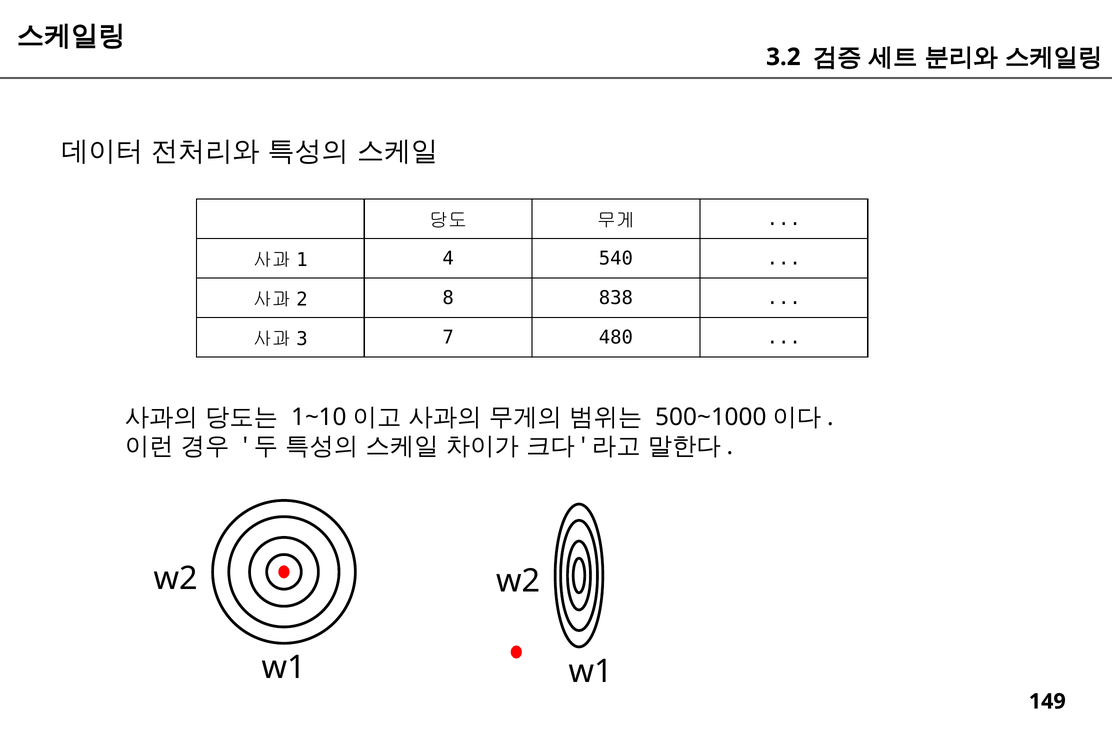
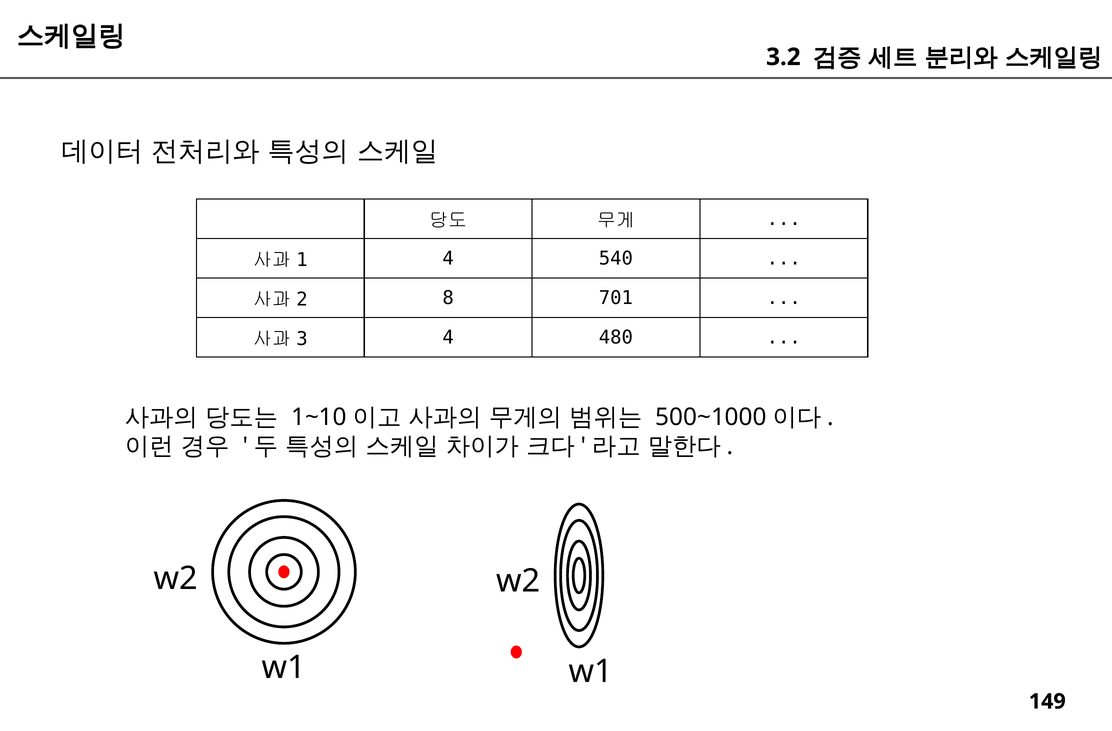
838: 838 -> 701 (616, 298)
7: 7 -> 4 (448, 337)
